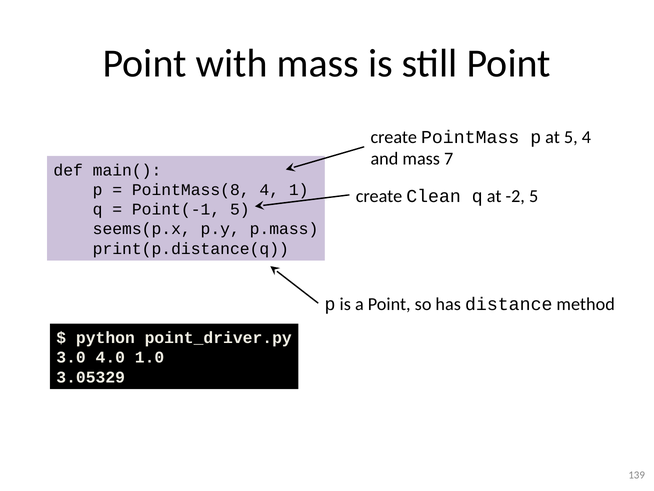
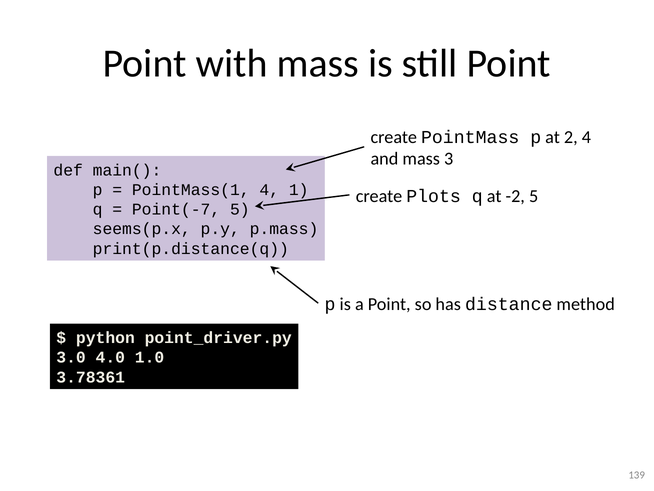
at 5: 5 -> 2 (571, 137)
7: 7 -> 3 (449, 159)
PointMass(8: PointMass(8 -> PointMass(1 (191, 190)
Clean: Clean -> Plots (434, 196)
Point(-1: Point(-1 -> Point(-7 (176, 209)
3.05329: 3.05329 -> 3.78361 (91, 377)
